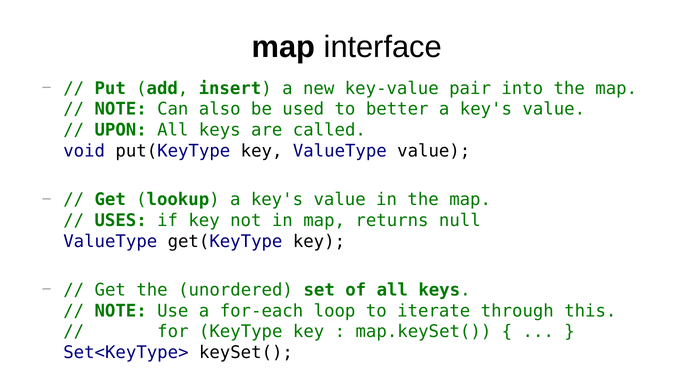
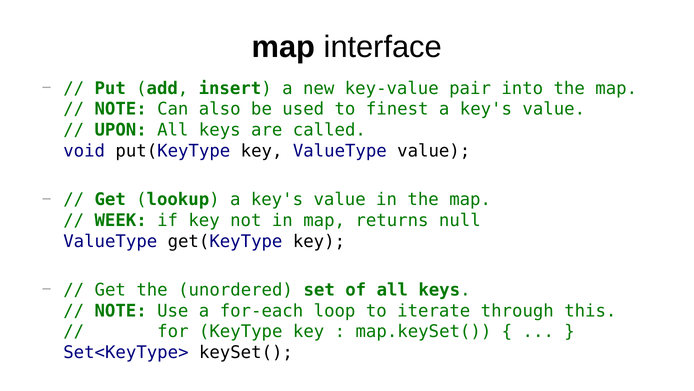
better: better -> finest (397, 109)
USES: USES -> WEEK (121, 220)
